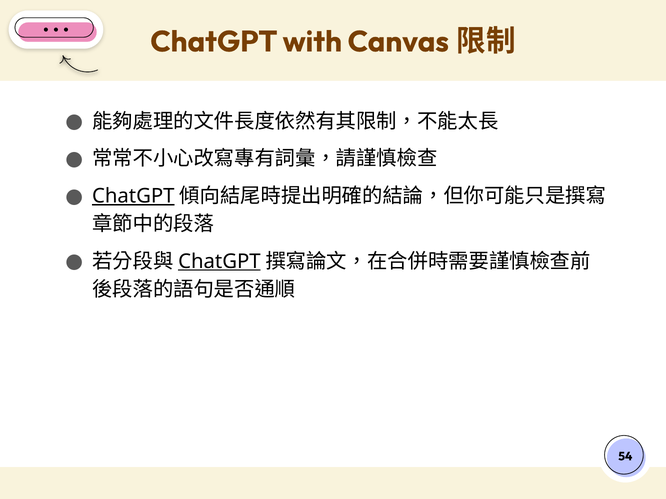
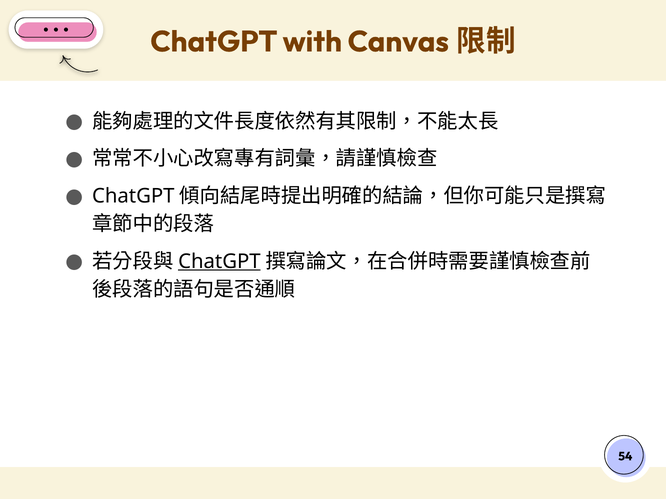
ChatGPT underline: present -> none (133, 196)
